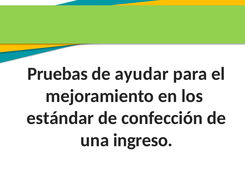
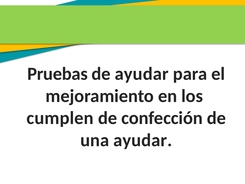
estándar: estándar -> cumplen (60, 118)
una ingreso: ingreso -> ayudar (143, 140)
